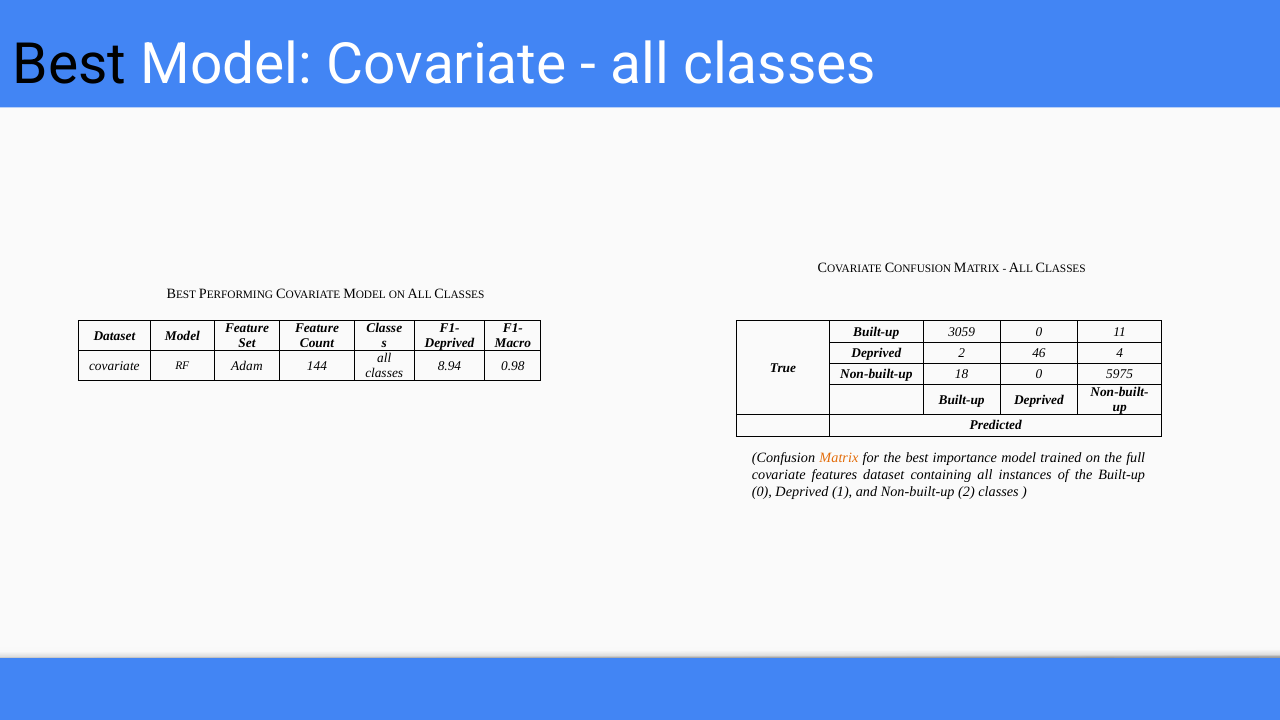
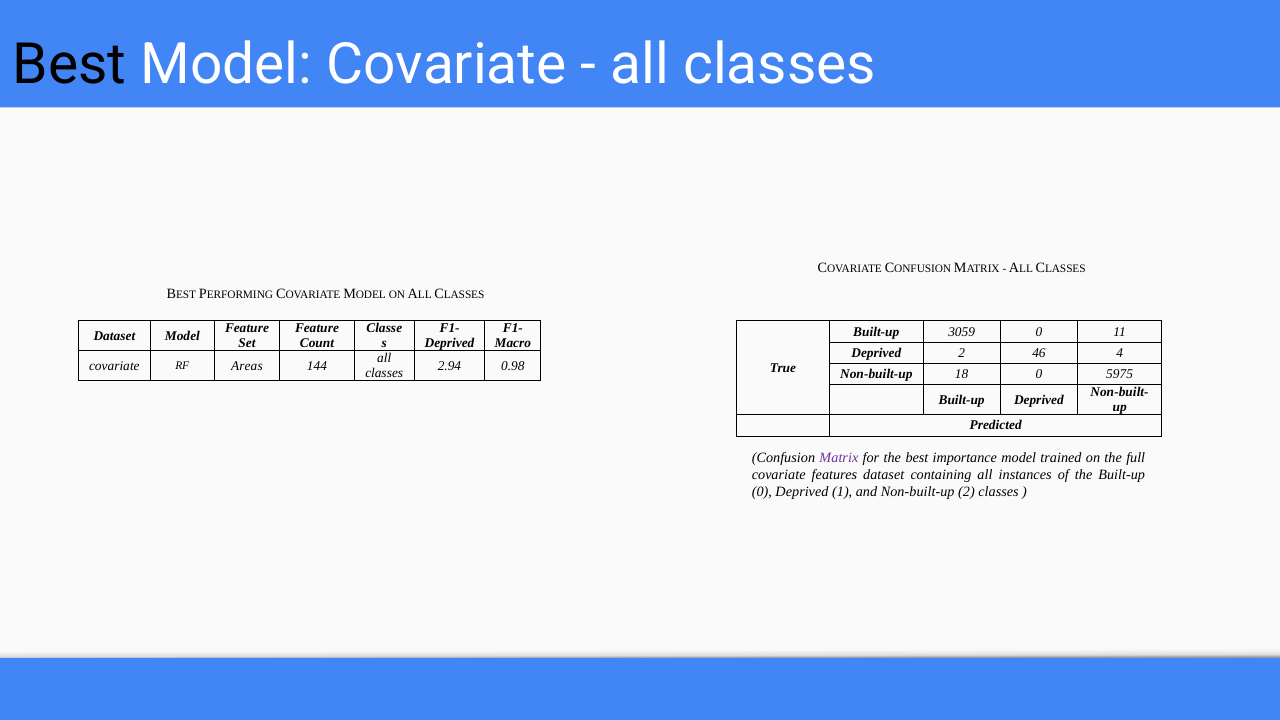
Adam: Adam -> Areas (247, 366)
8.94: 8.94 -> 2.94 (449, 366)
Matrix colour: orange -> purple (839, 458)
